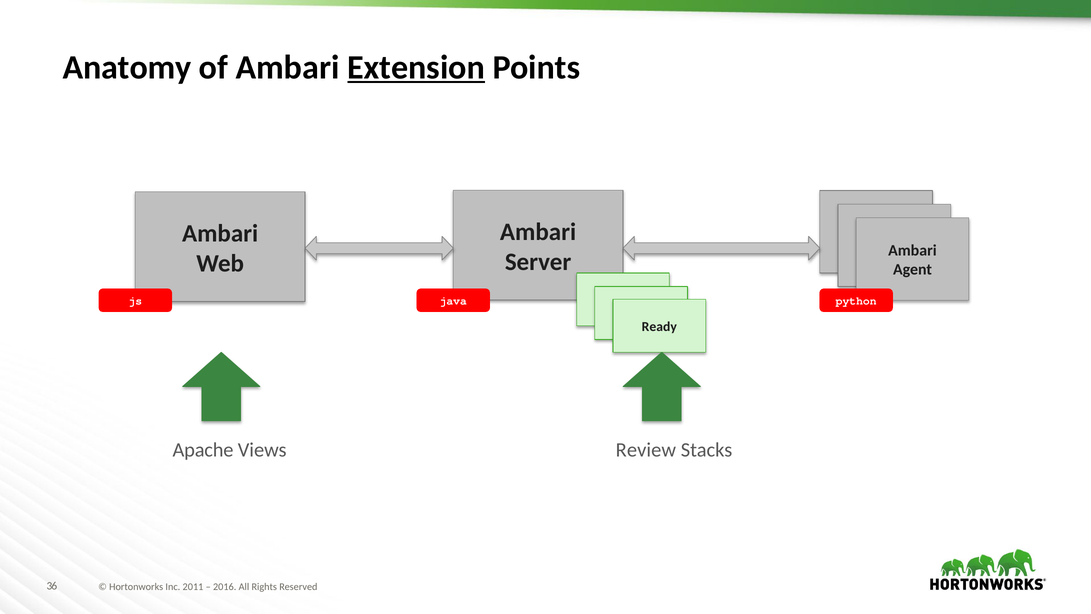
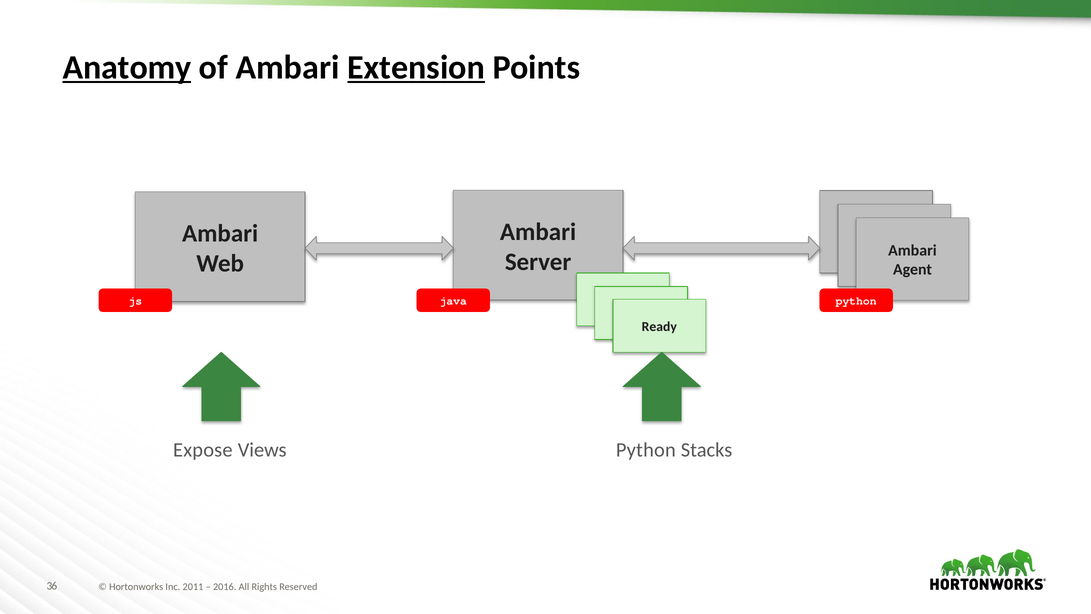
Anatomy underline: none -> present (127, 67)
Apache: Apache -> Expose (203, 450)
Views Review: Review -> Python (646, 450)
